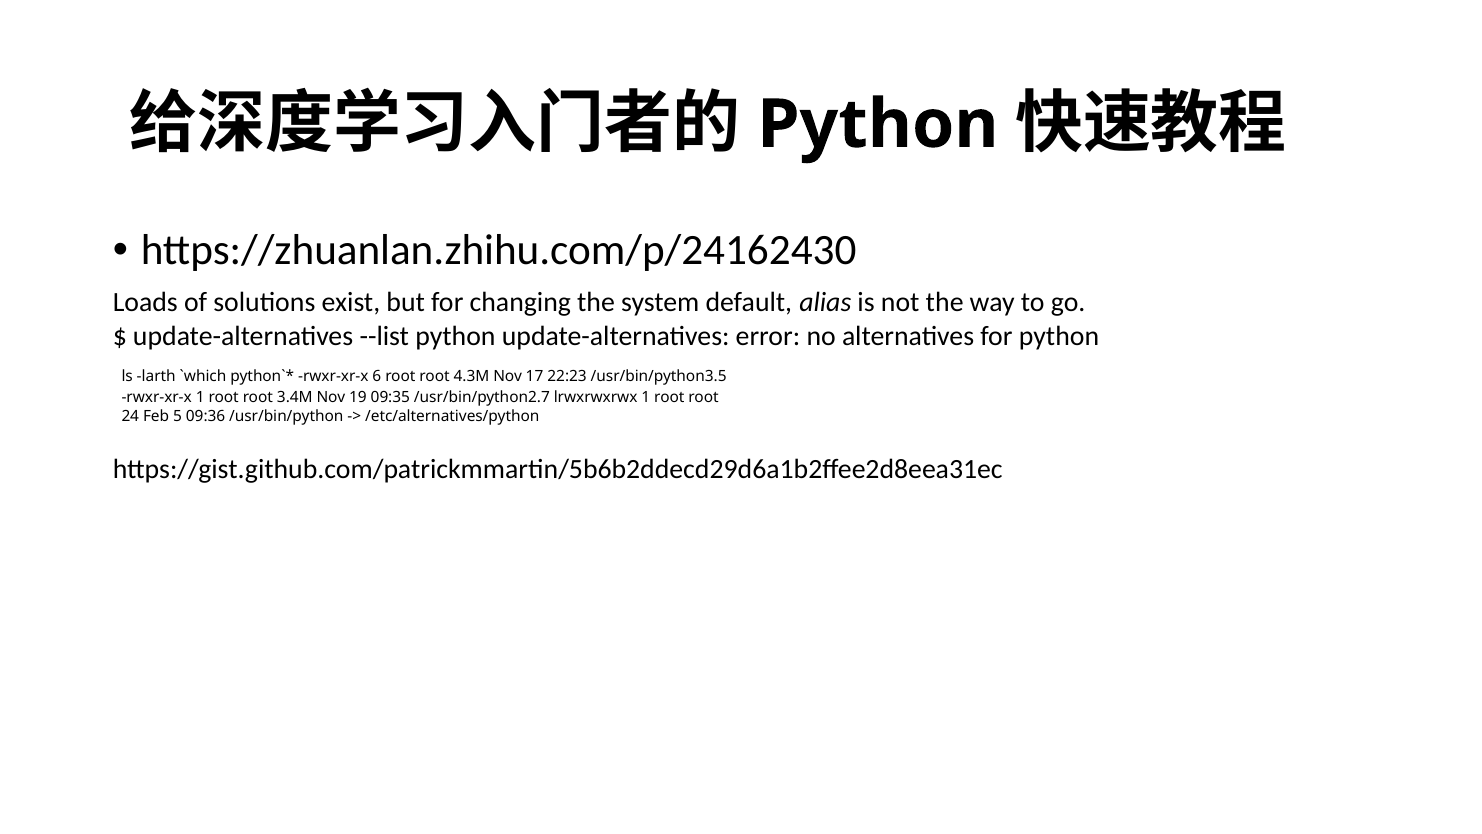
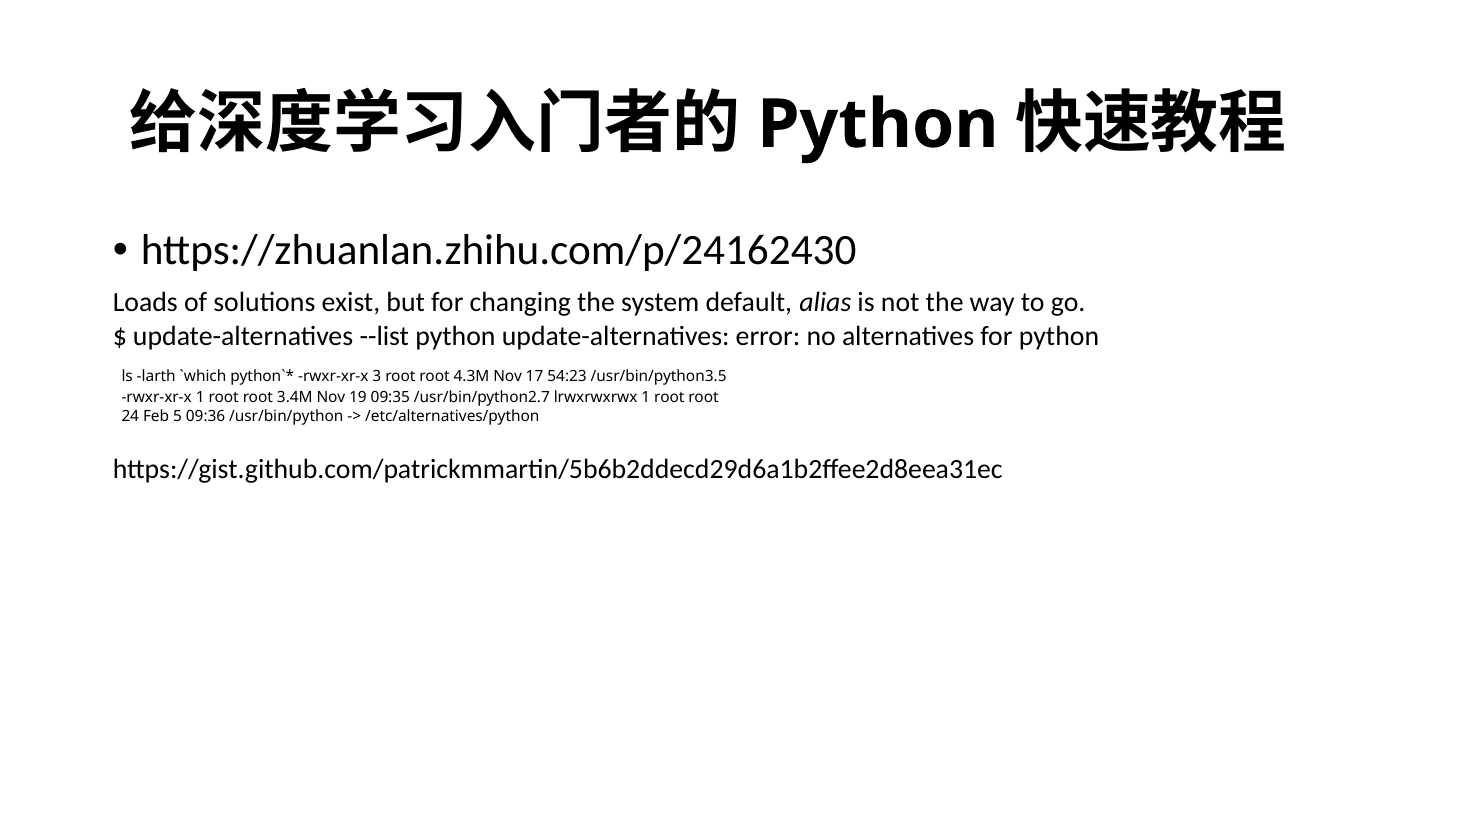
6: 6 -> 3 (377, 376)
22:23: 22:23 -> 54:23 (567, 376)
